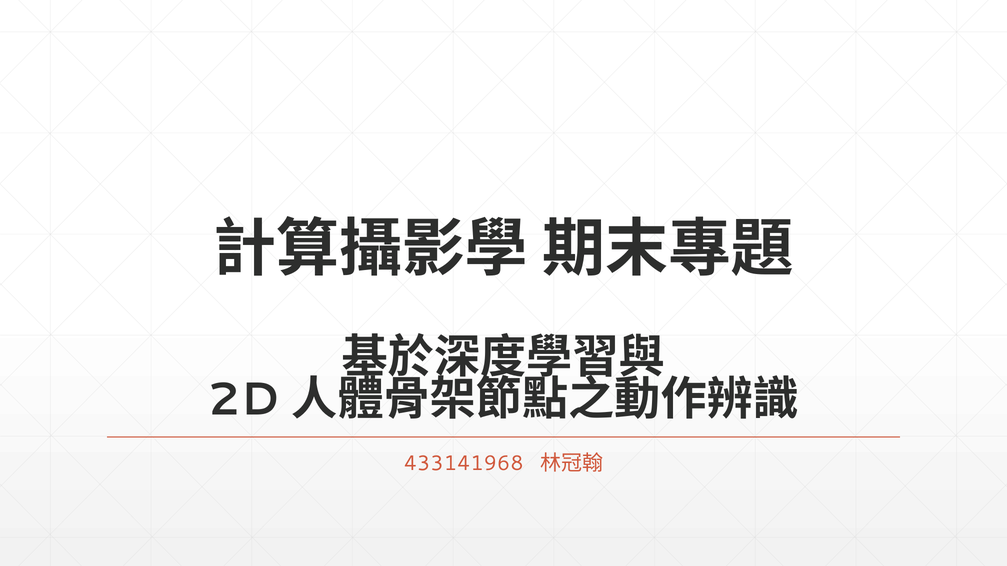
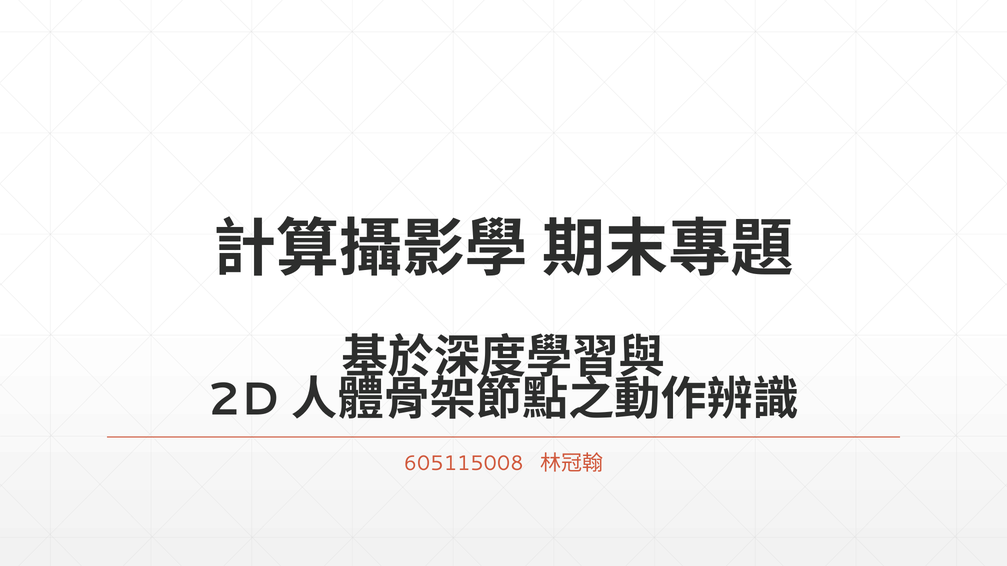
433141968: 433141968 -> 605115008 (464, 464)
